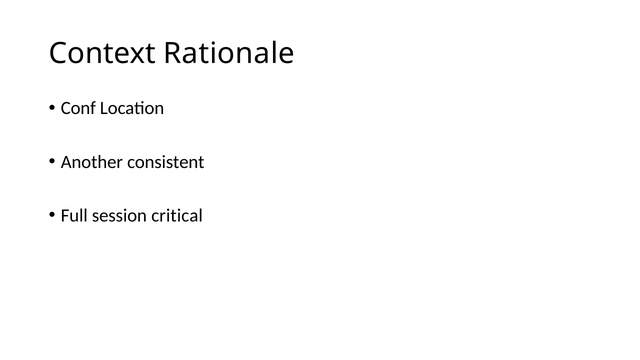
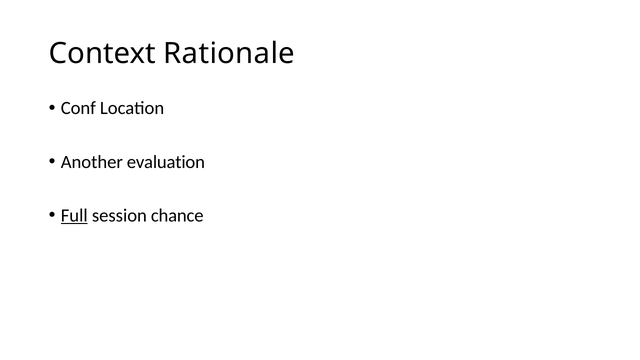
consistent: consistent -> evaluation (166, 162)
Full underline: none -> present (74, 216)
critical: critical -> chance (177, 216)
